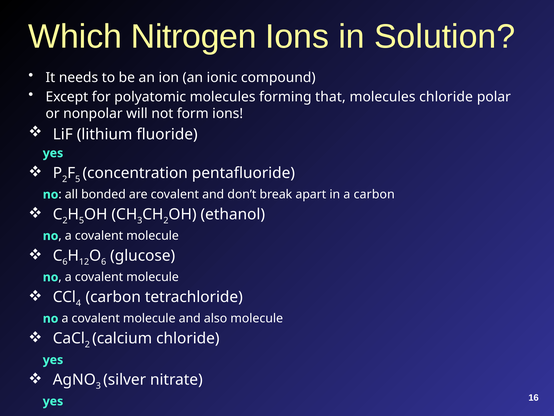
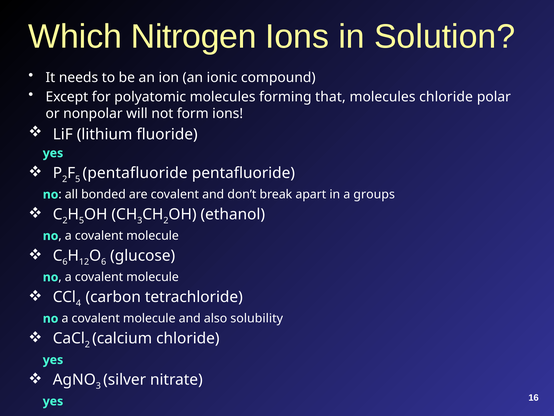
concentration: concentration -> pentafluoride (135, 173)
a carbon: carbon -> groups (374, 194)
also molecule: molecule -> solubility (257, 318)
